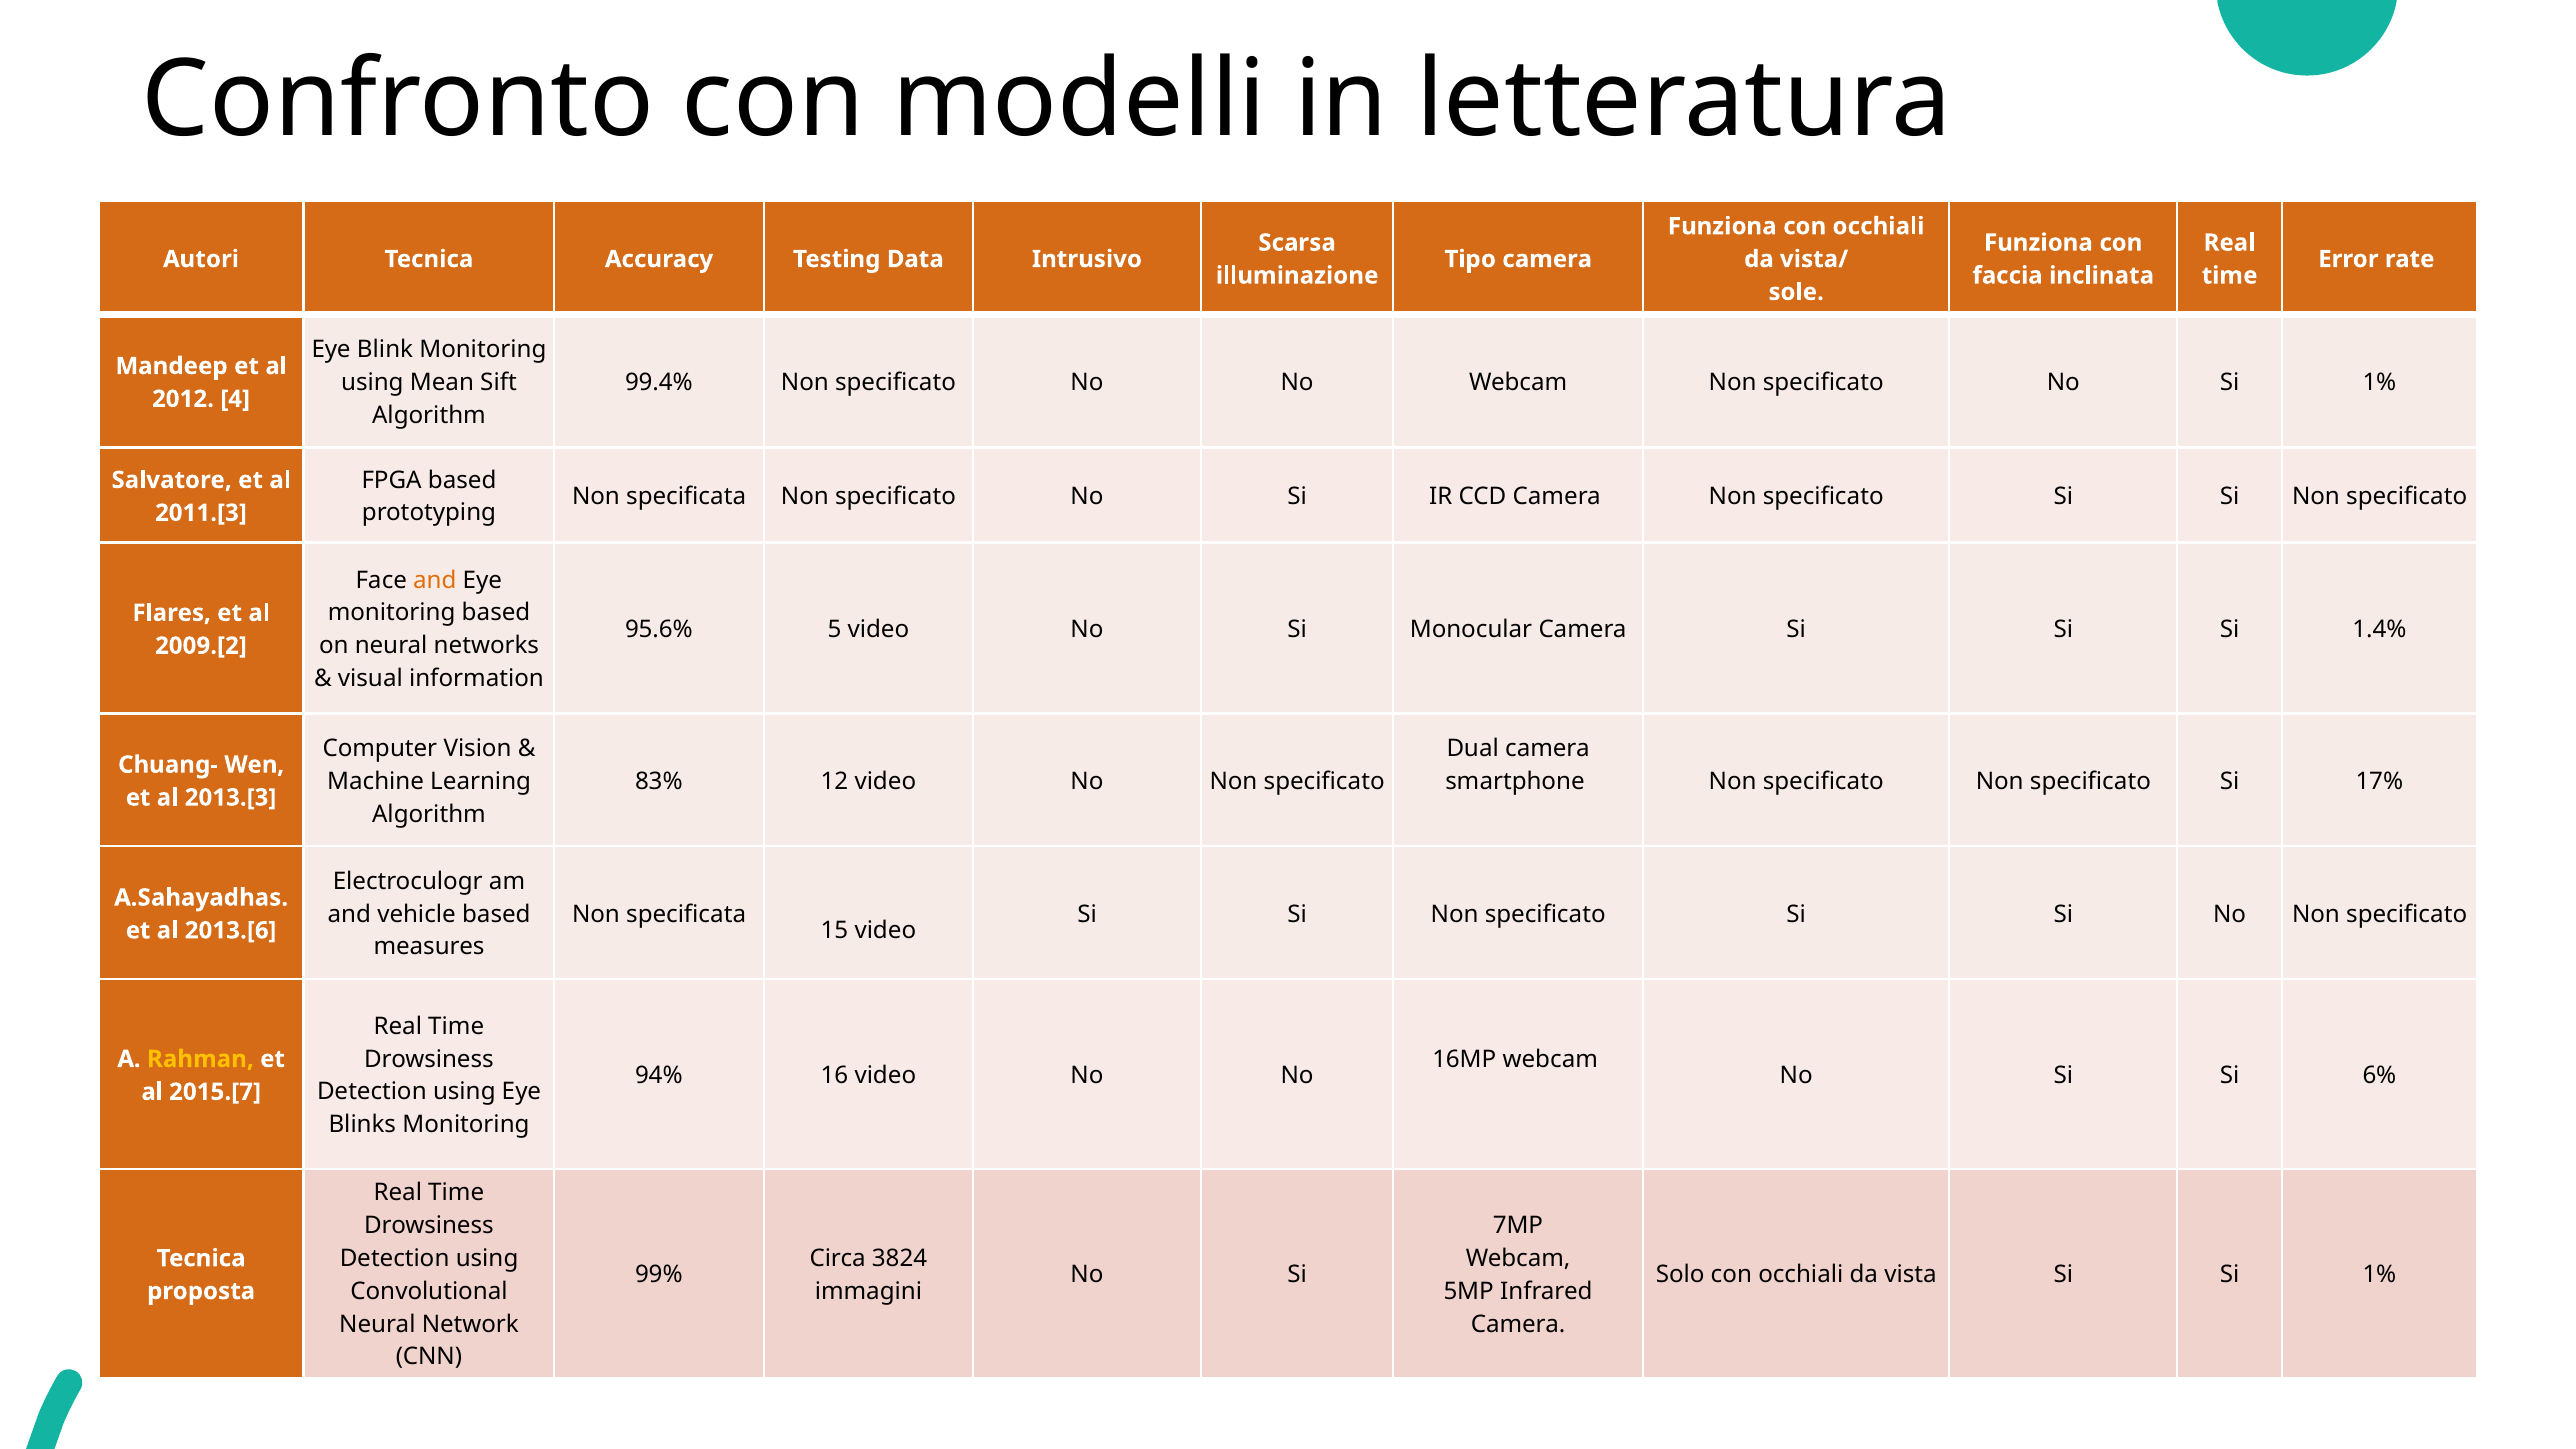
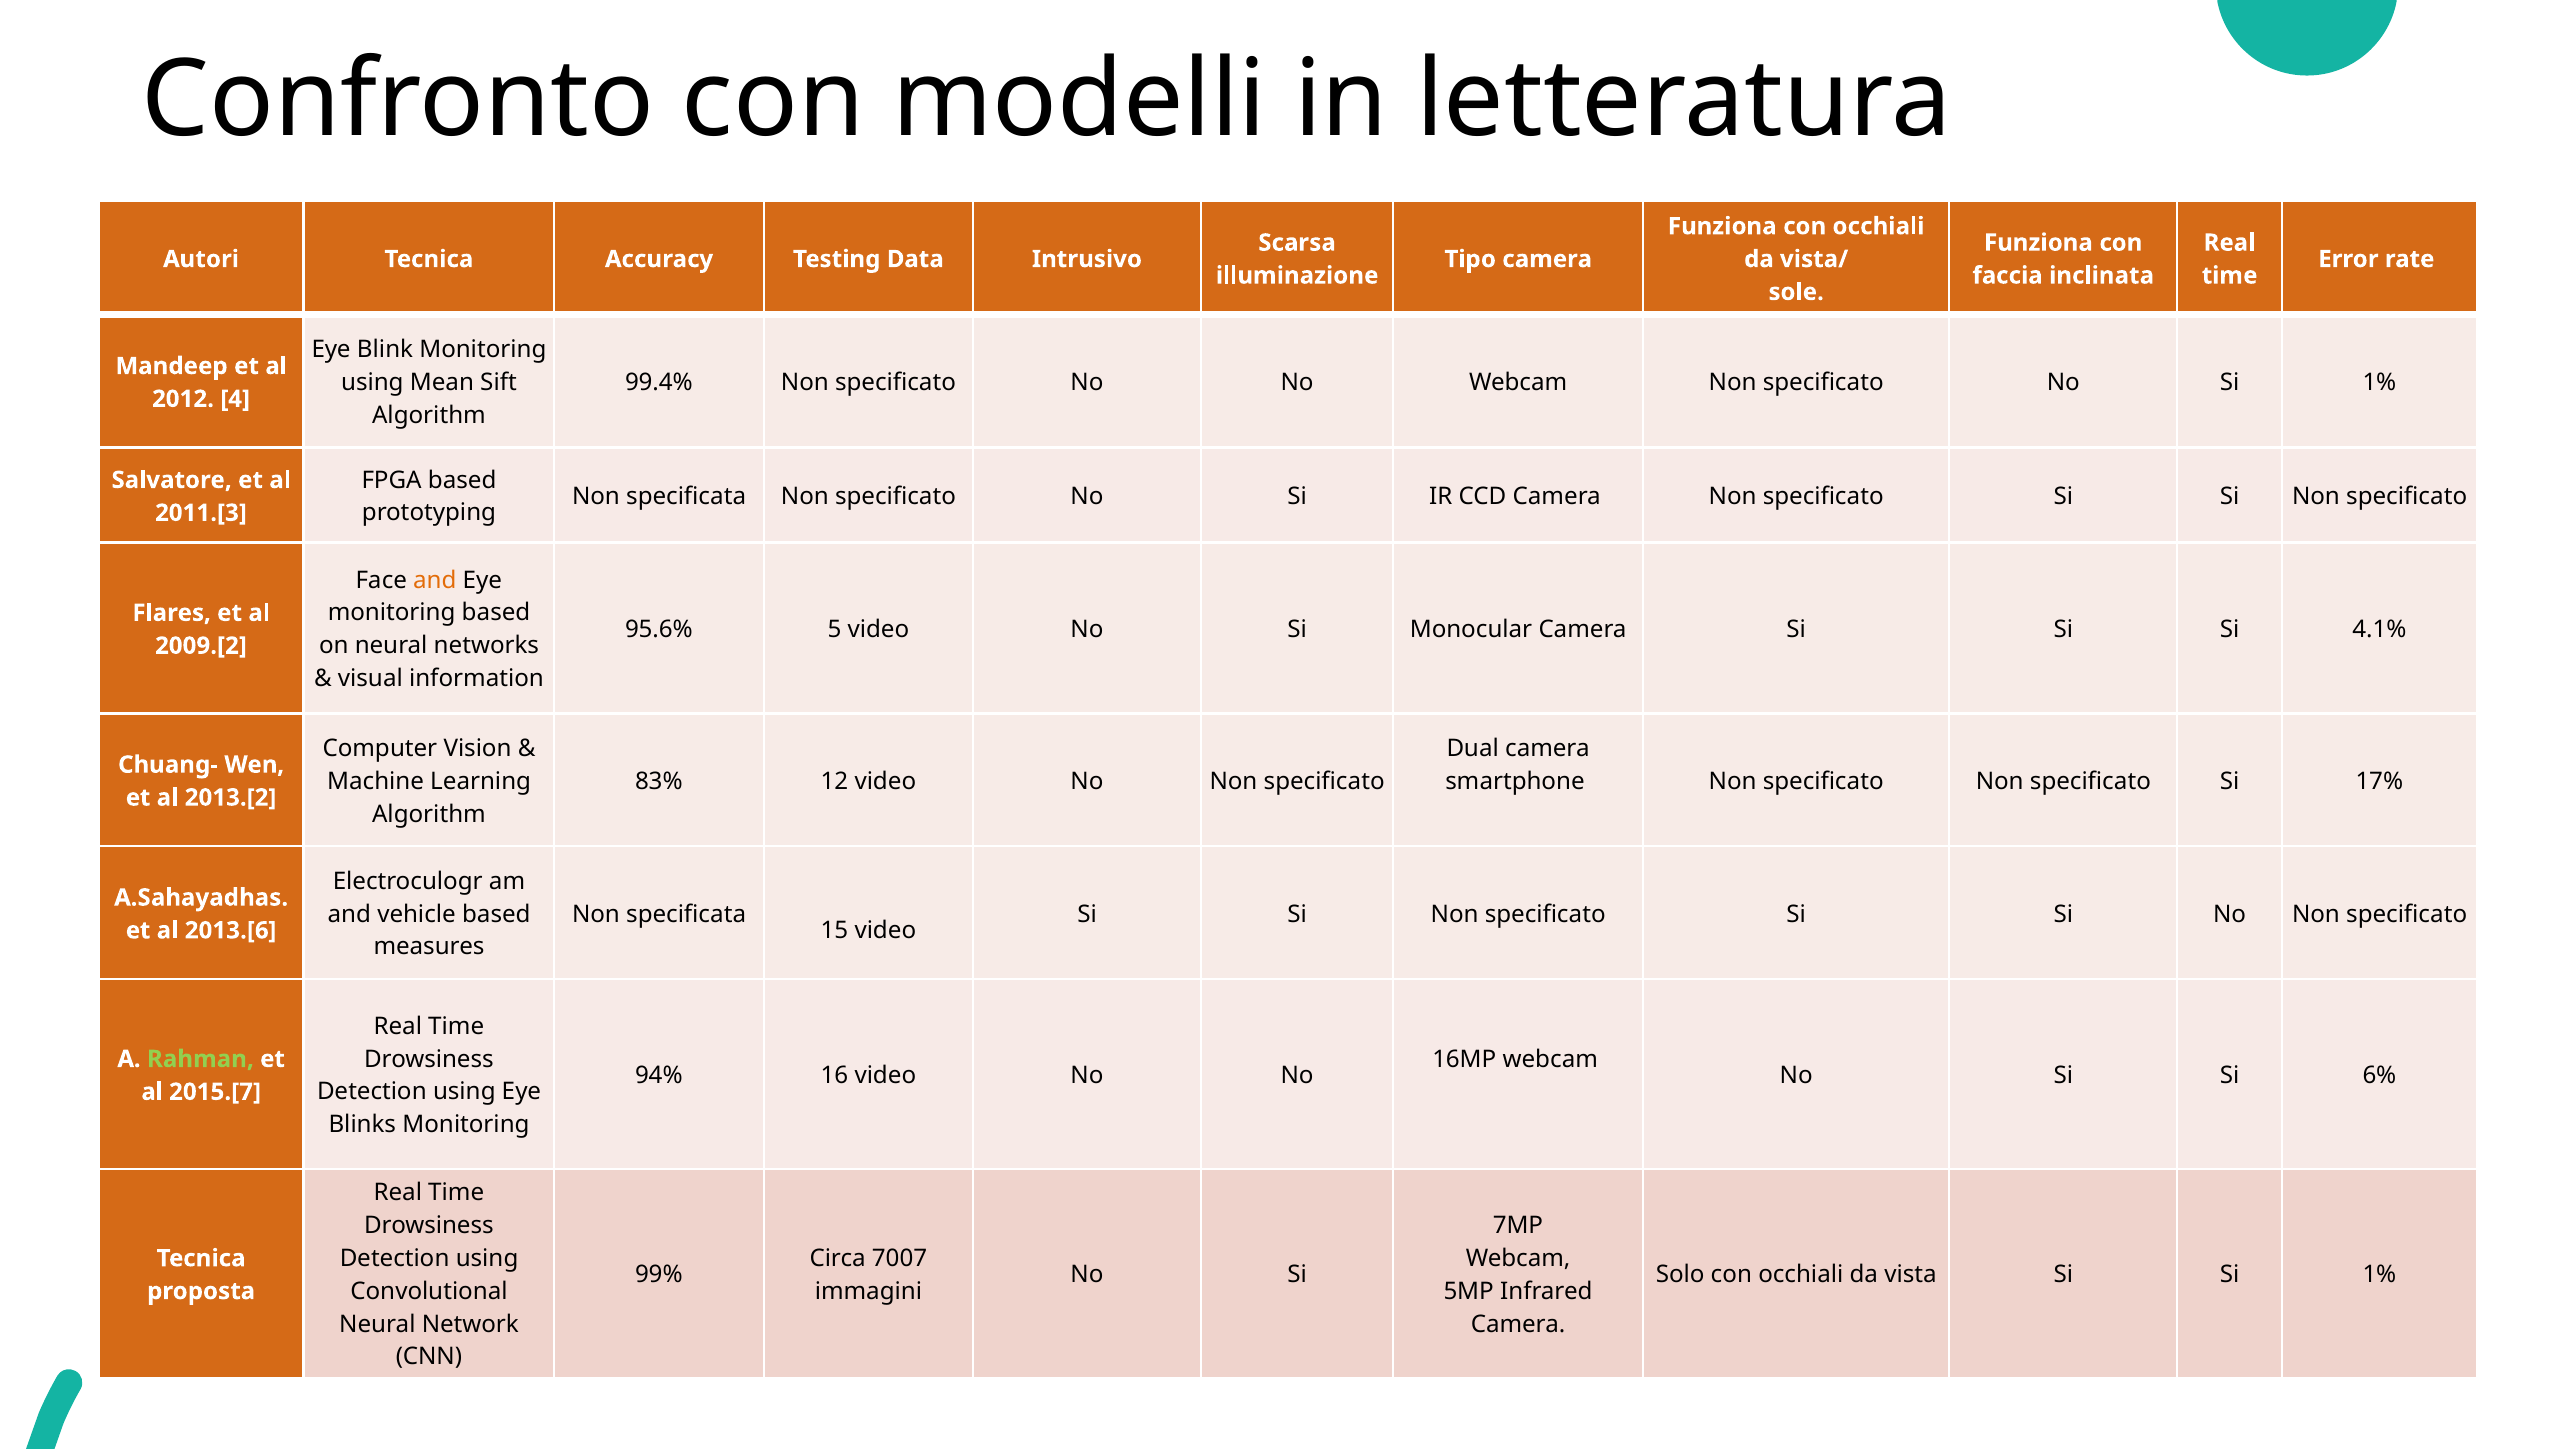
1.4%: 1.4% -> 4.1% (2379, 629)
2013.[3: 2013.[3 -> 2013.[2 (231, 798)
Rahman colour: yellow -> light green (200, 1059)
3824: 3824 -> 7007 (900, 1258)
